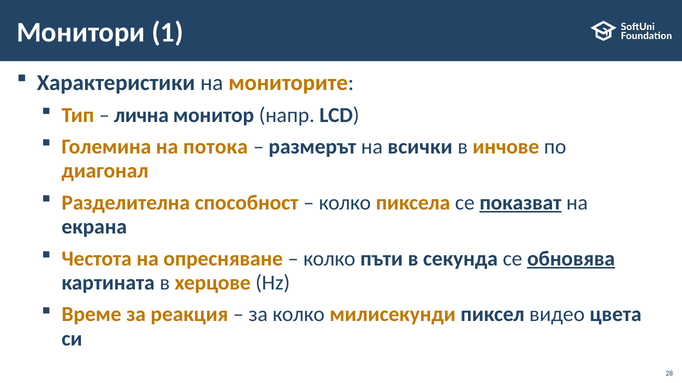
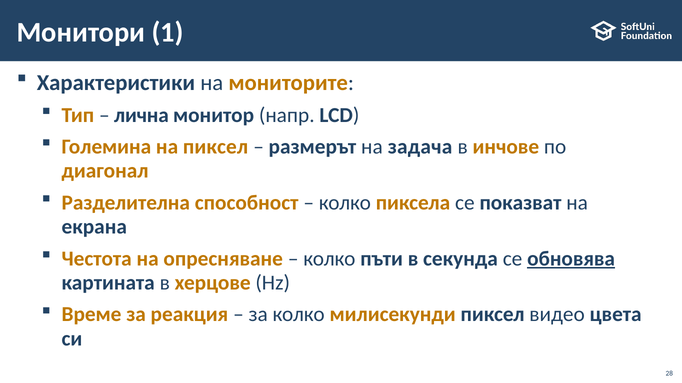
на потока: потока -> пиксел (216, 147)
всички: всички -> задача (420, 147)
показват underline: present -> none (520, 203)
